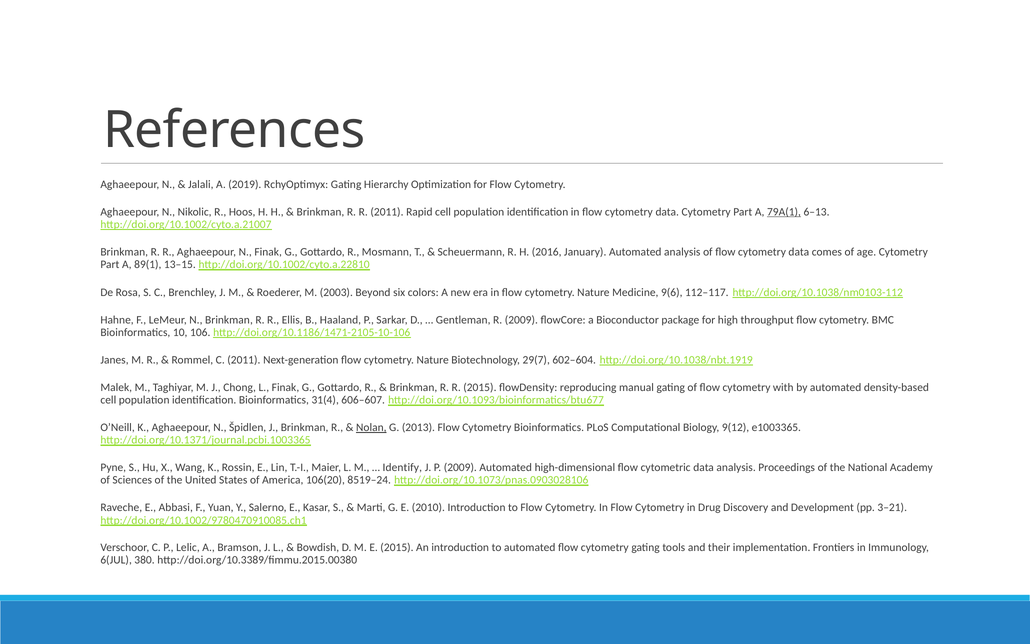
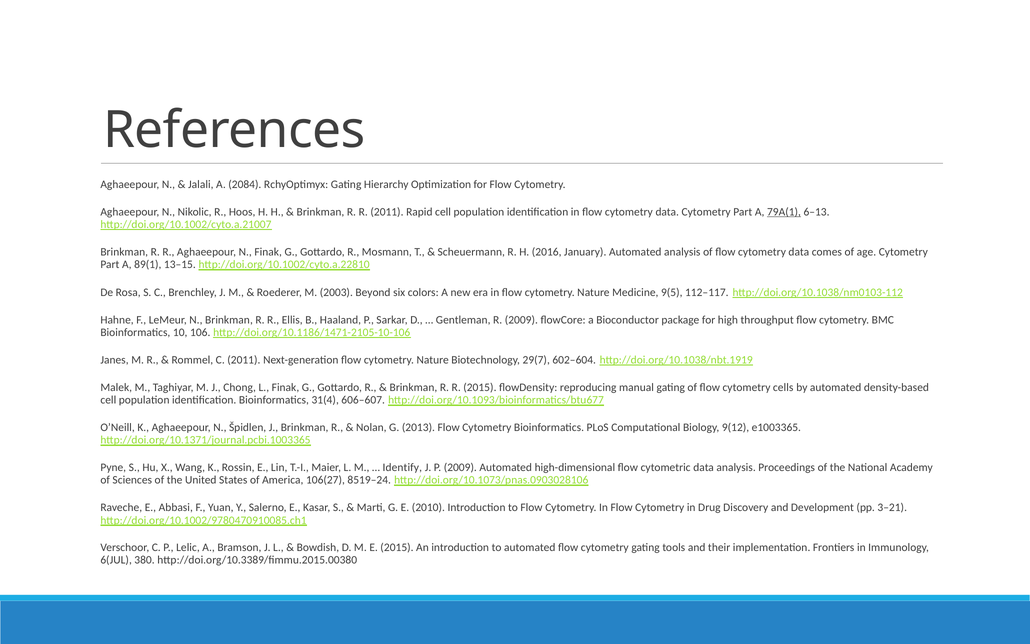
2019: 2019 -> 2084 (245, 185)
9(6: 9(6 -> 9(5 (672, 292)
with: with -> cells (783, 387)
Nolan underline: present -> none (371, 427)
106(20: 106(20 -> 106(27 (325, 480)
